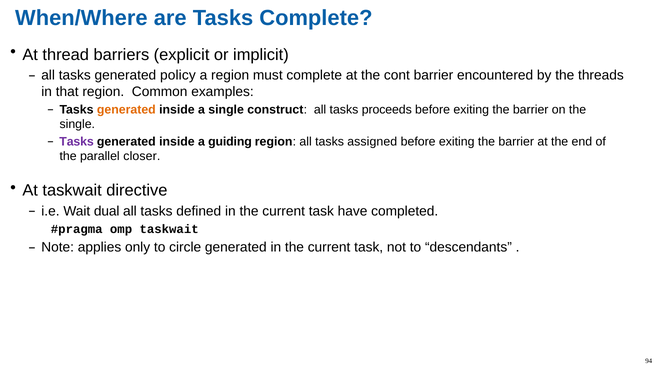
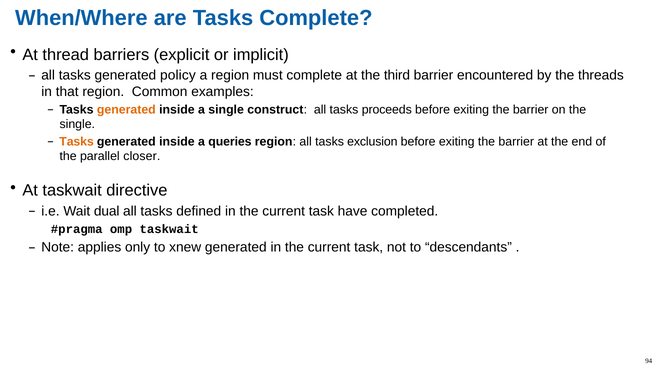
cont: cont -> third (397, 75)
Tasks colour: purple -> orange (77, 142)
guiding: guiding -> queries (230, 142)
assigned: assigned -> exclusion (372, 142)
circle: circle -> xnew (185, 248)
